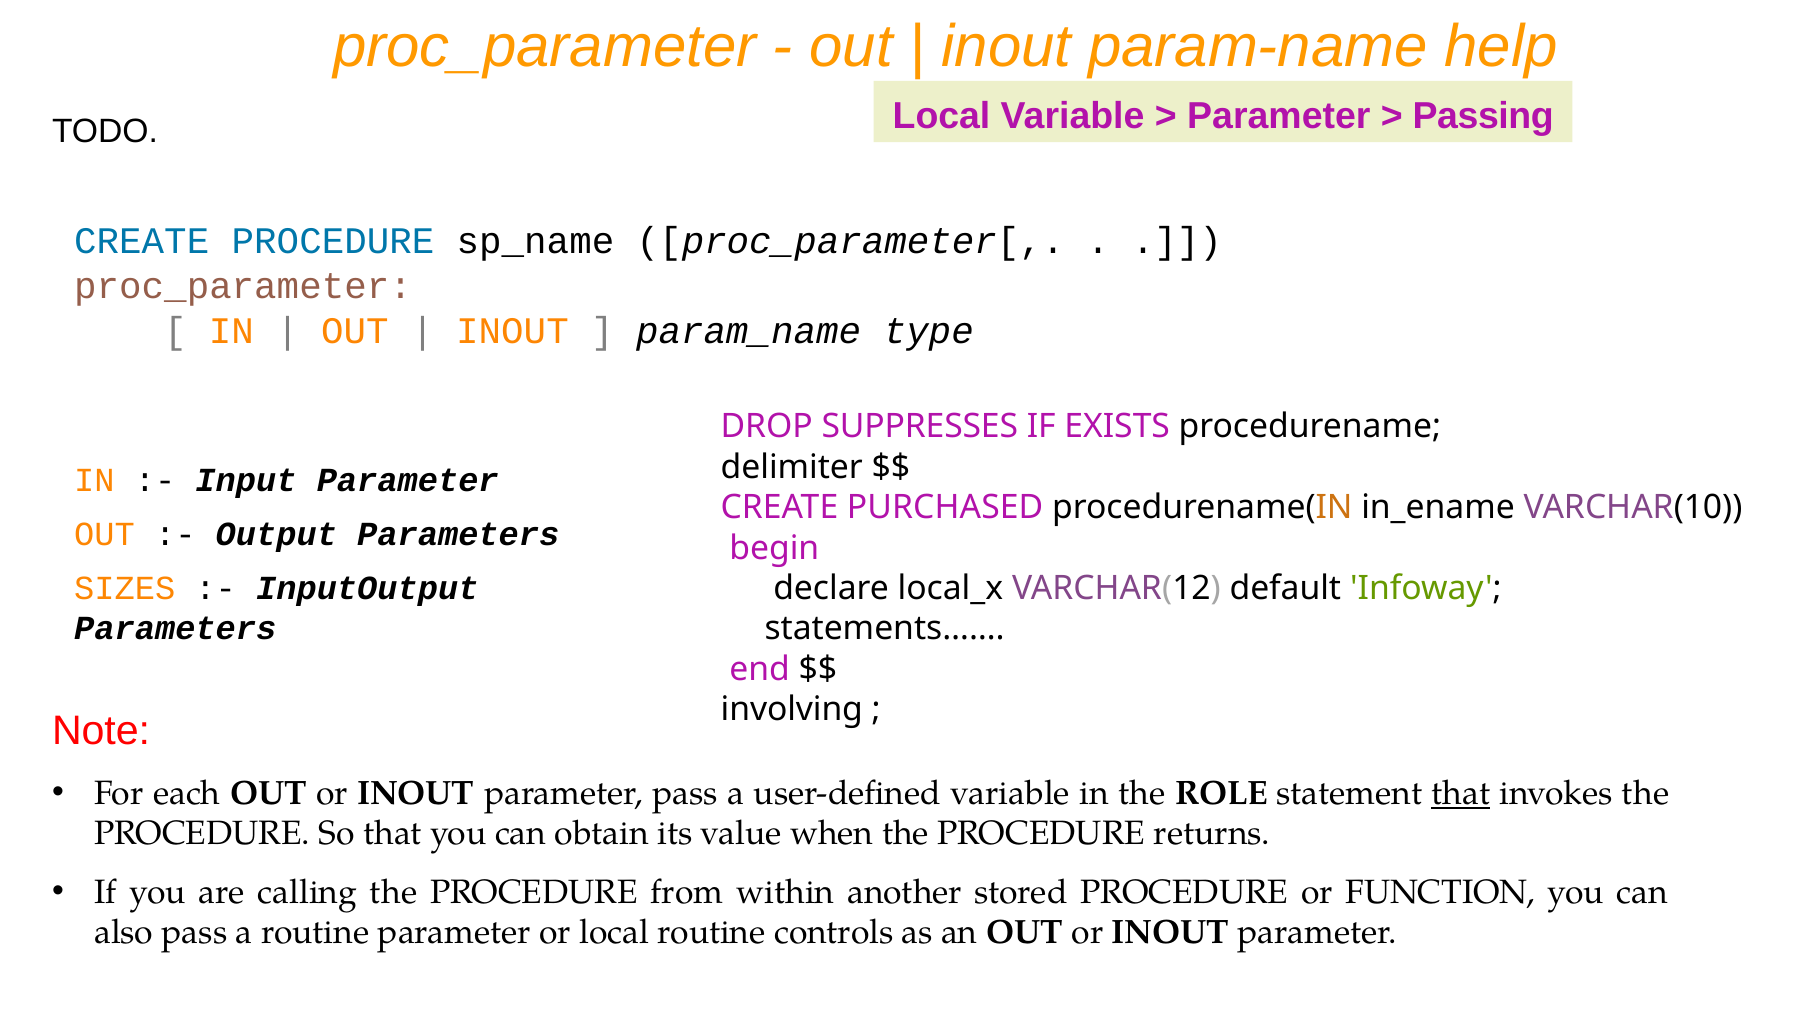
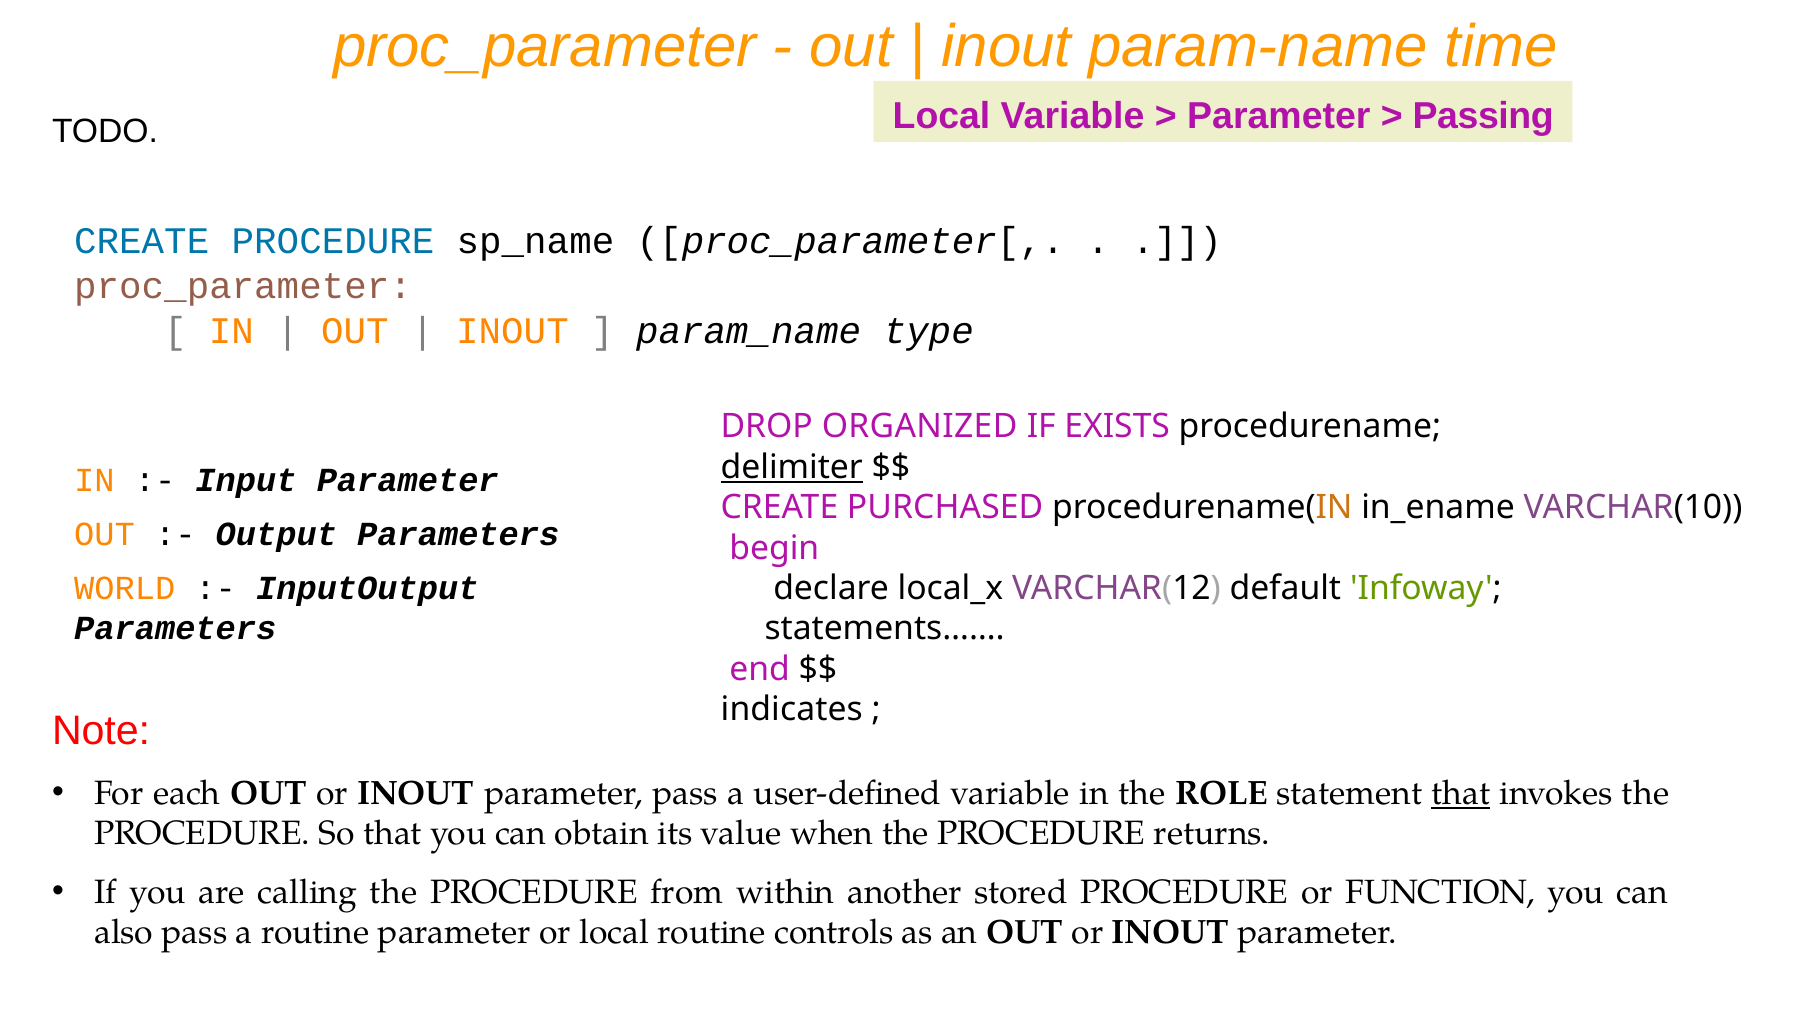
help: help -> time (1501, 47)
SUPPRESSES: SUPPRESSES -> ORGANIZED (920, 427)
delimiter underline: none -> present (792, 467)
SIZES: SIZES -> WORLD (125, 588)
involving: involving -> indicates (792, 710)
